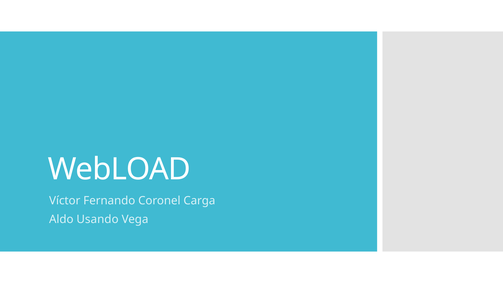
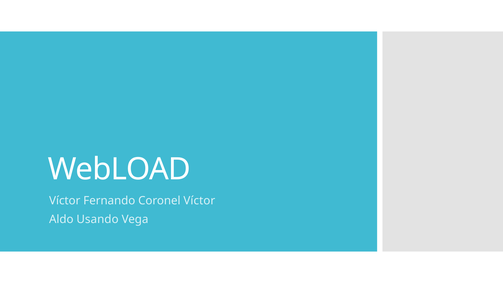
Coronel Carga: Carga -> Víctor (199, 201)
